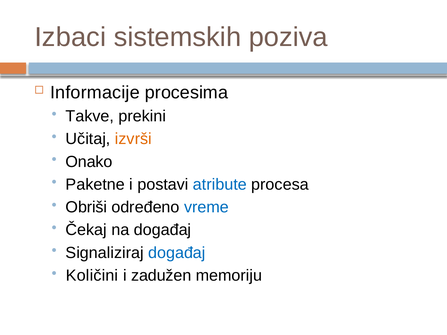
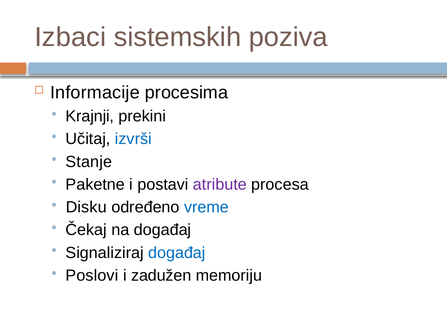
Takve: Takve -> Krajnji (90, 116)
izvrši colour: orange -> blue (133, 139)
Onako: Onako -> Stanje (89, 162)
atribute colour: blue -> purple (220, 185)
Obriši: Obriši -> Disku (86, 207)
Količini: Količini -> Poslovi (92, 276)
